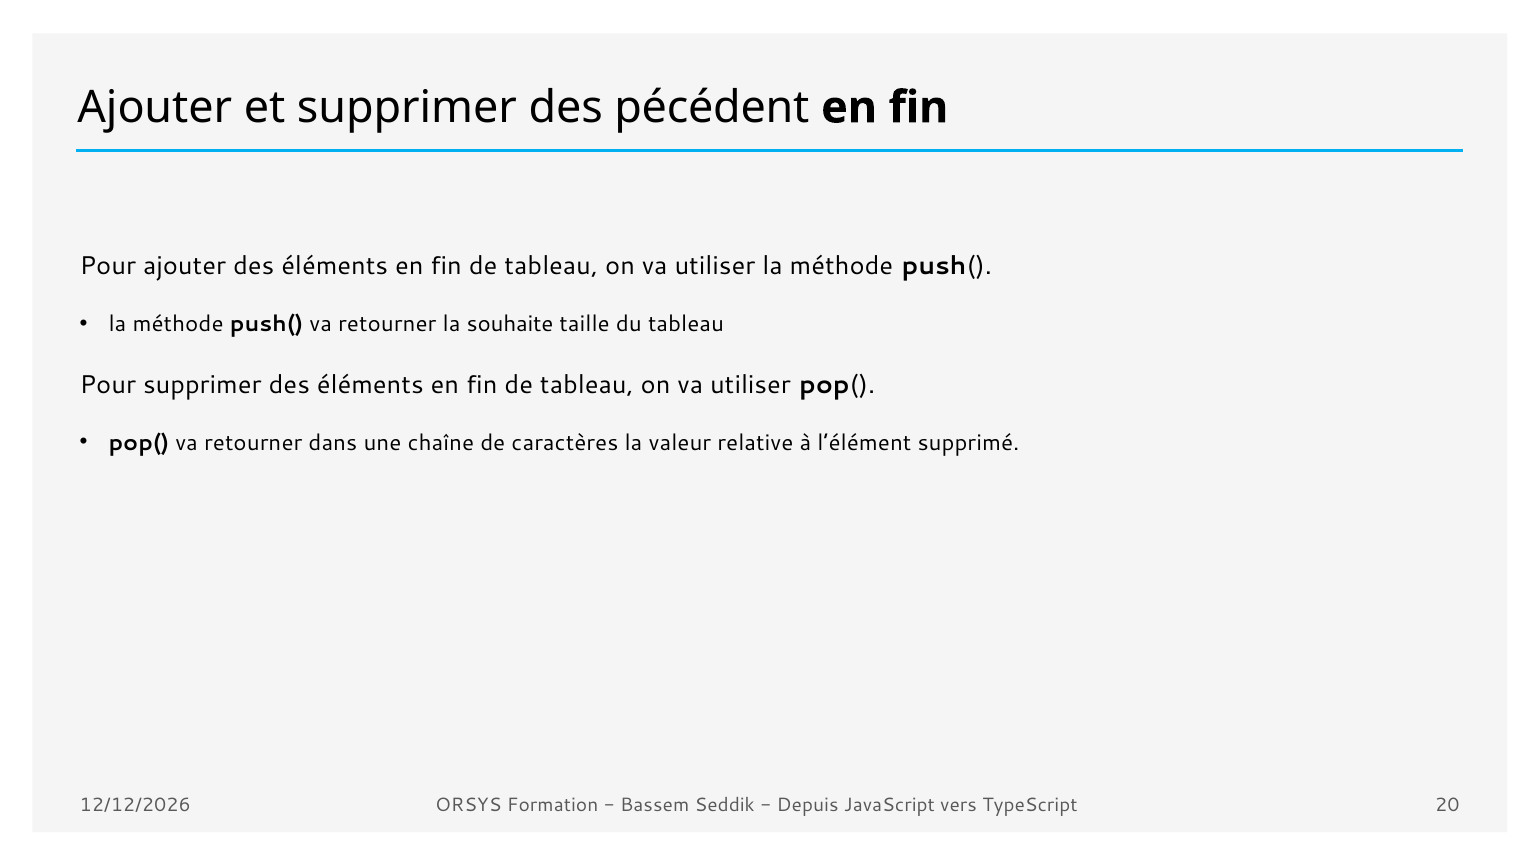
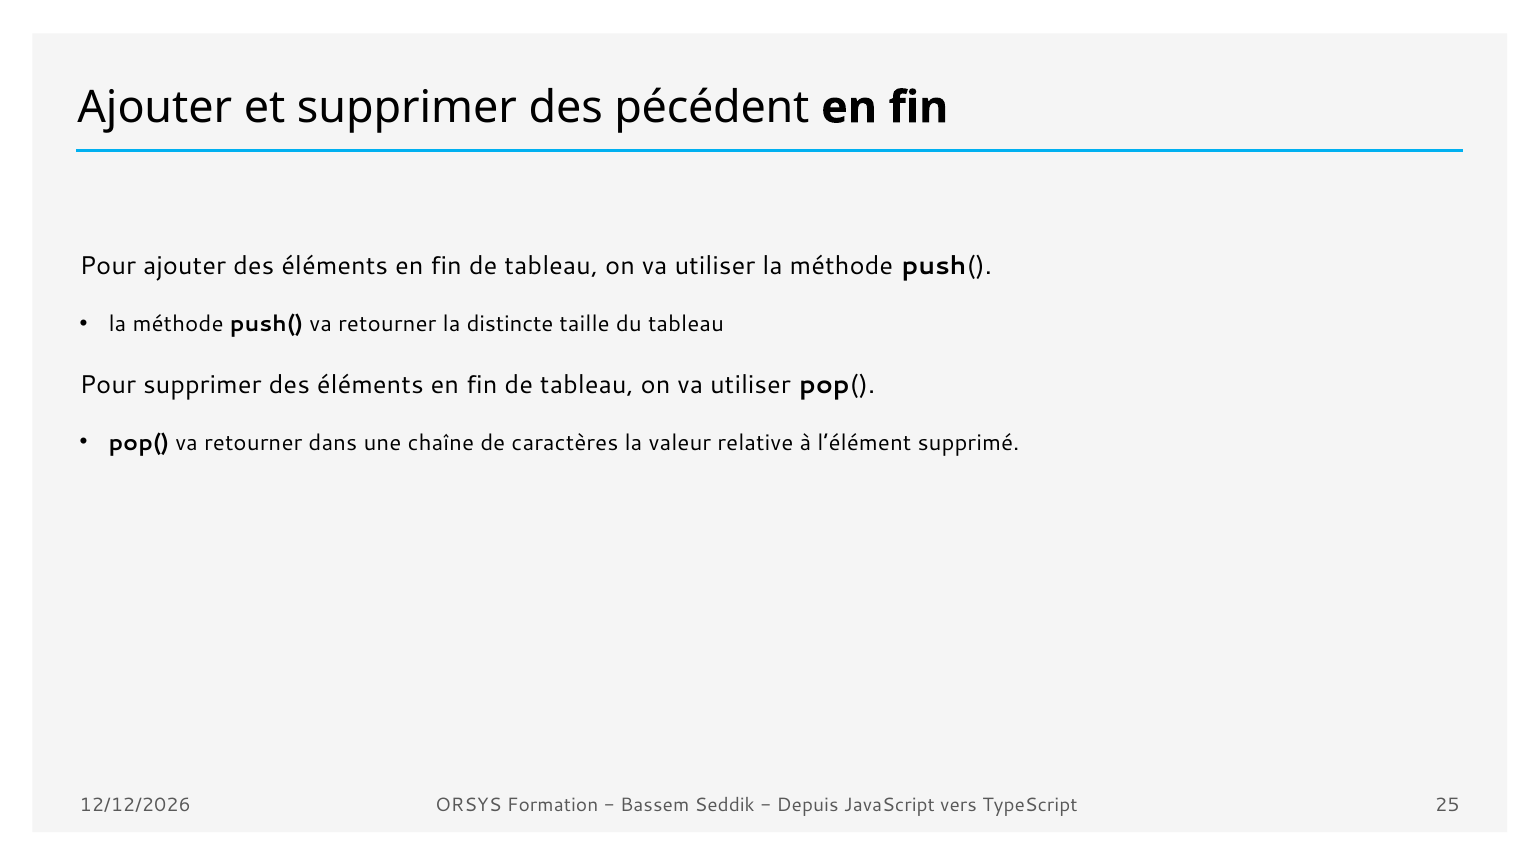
souhaite: souhaite -> distincte (510, 324)
20: 20 -> 25 (1447, 805)
